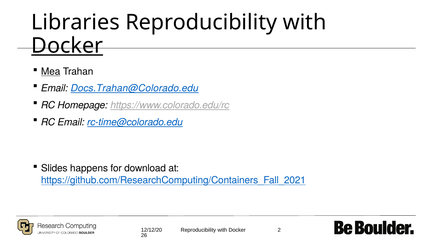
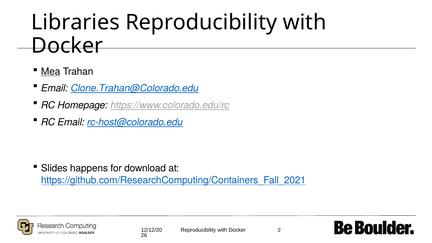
Docker underline: present -> none (67, 46)
Docs.Trahan@Colorado.edu: Docs.Trahan@Colorado.edu -> Clone.Trahan@Colorado.edu (135, 88)
rc-time@colorado.edu: rc-time@colorado.edu -> rc-host@colorado.edu (135, 122)
